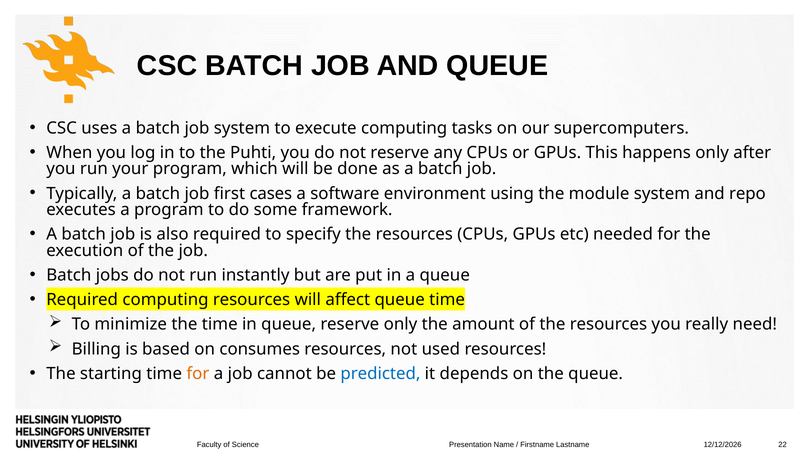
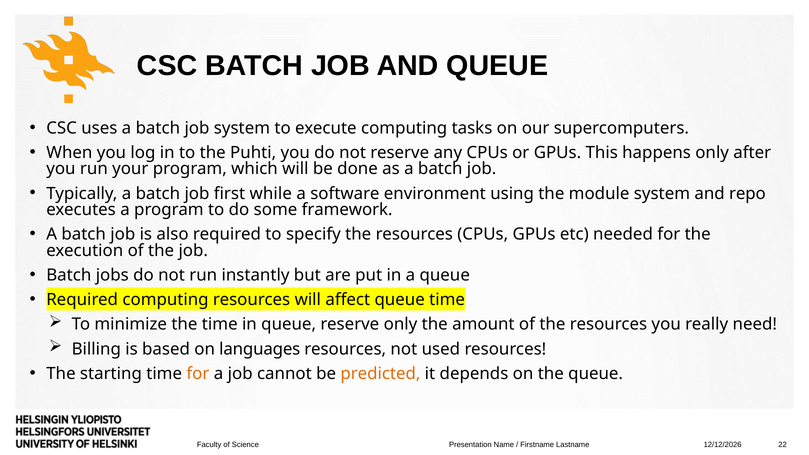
cases: cases -> while (271, 193)
consumes: consumes -> languages (260, 349)
predicted colour: blue -> orange (380, 374)
